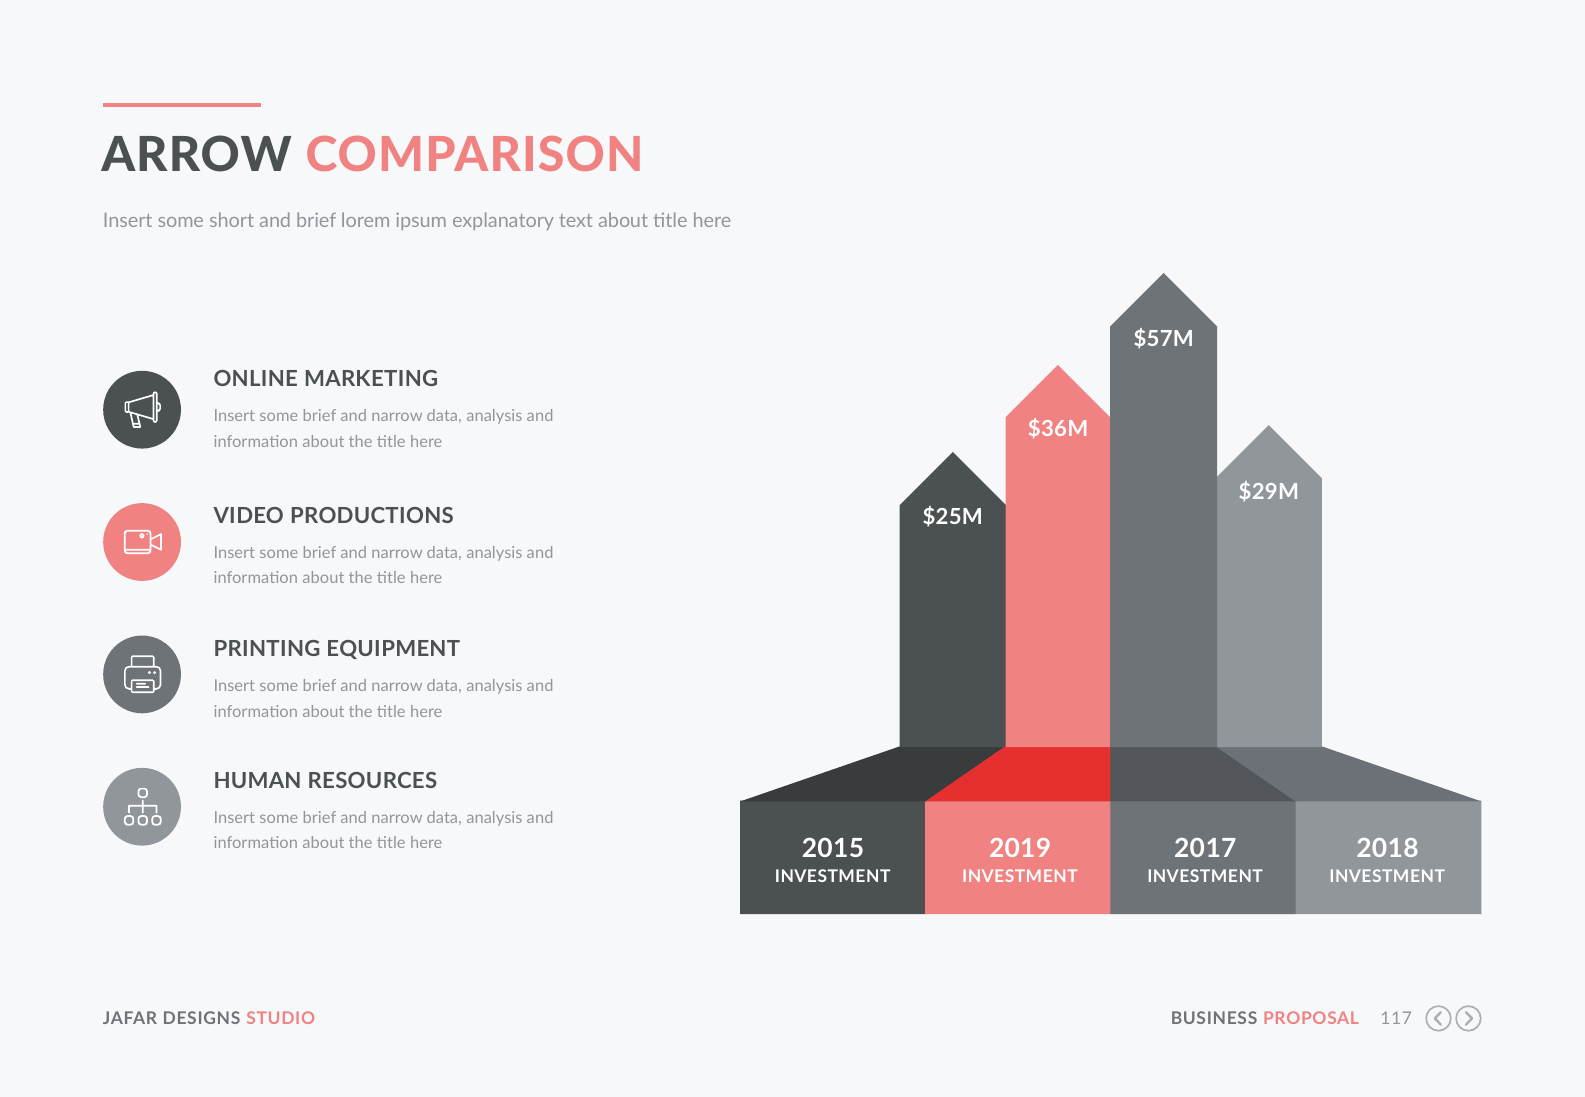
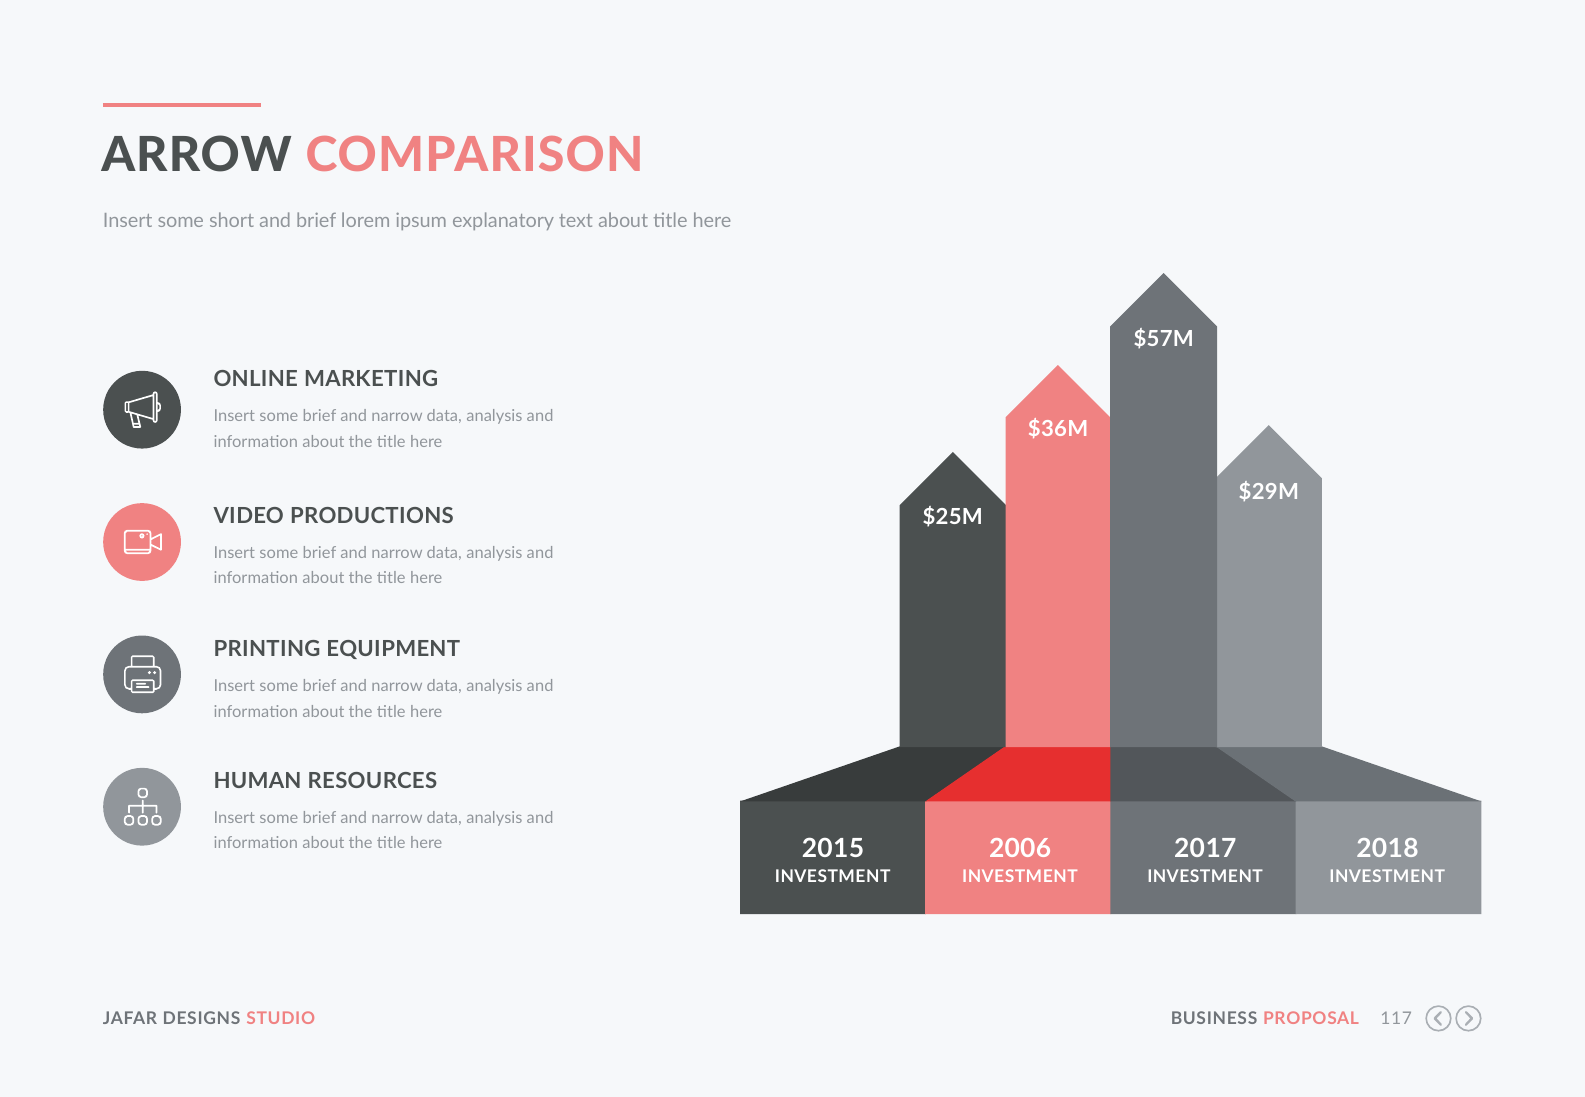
2019: 2019 -> 2006 (1020, 849)
